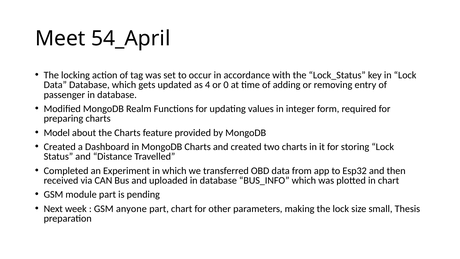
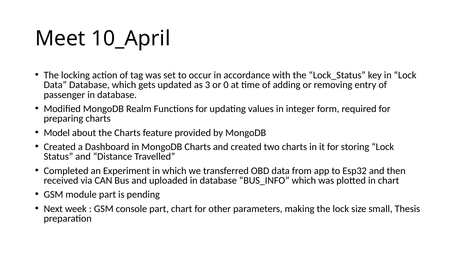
54_April: 54_April -> 10_April (131, 39)
4: 4 -> 3 (208, 85)
anyone: anyone -> console (131, 209)
